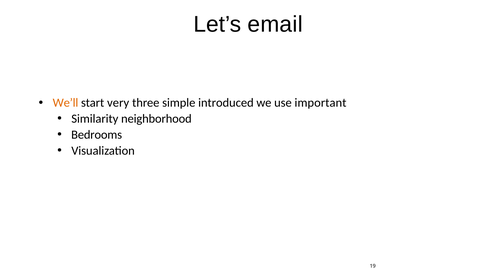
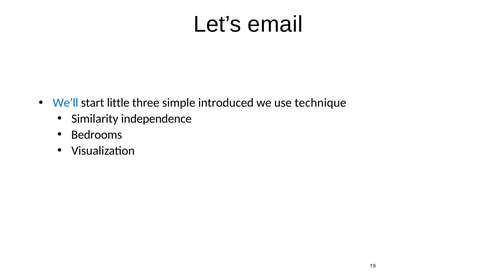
We’ll colour: orange -> blue (66, 103)
very: very -> little (118, 103)
important: important -> technique (320, 103)
neighborhood: neighborhood -> independence (156, 119)
